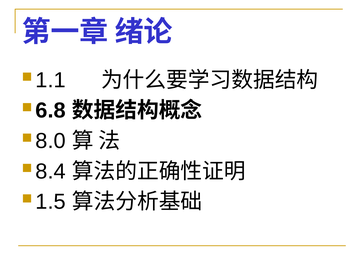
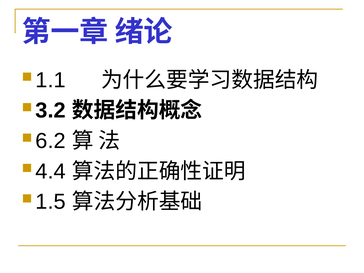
6.8: 6.8 -> 3.2 (51, 111)
8.0: 8.0 -> 6.2 (51, 141)
8.4: 8.4 -> 4.4 (51, 171)
